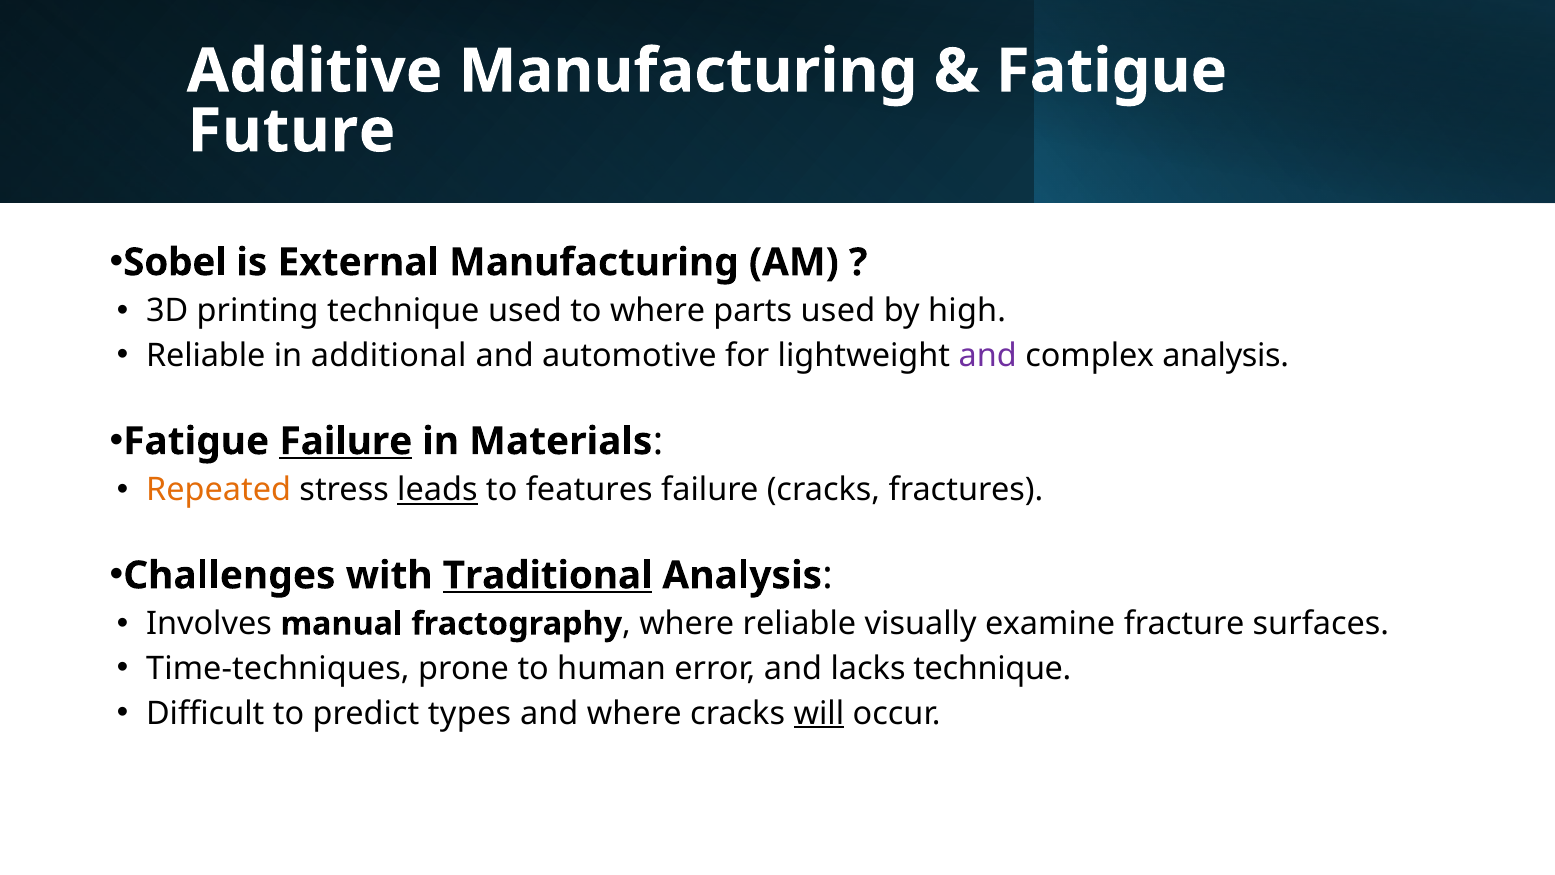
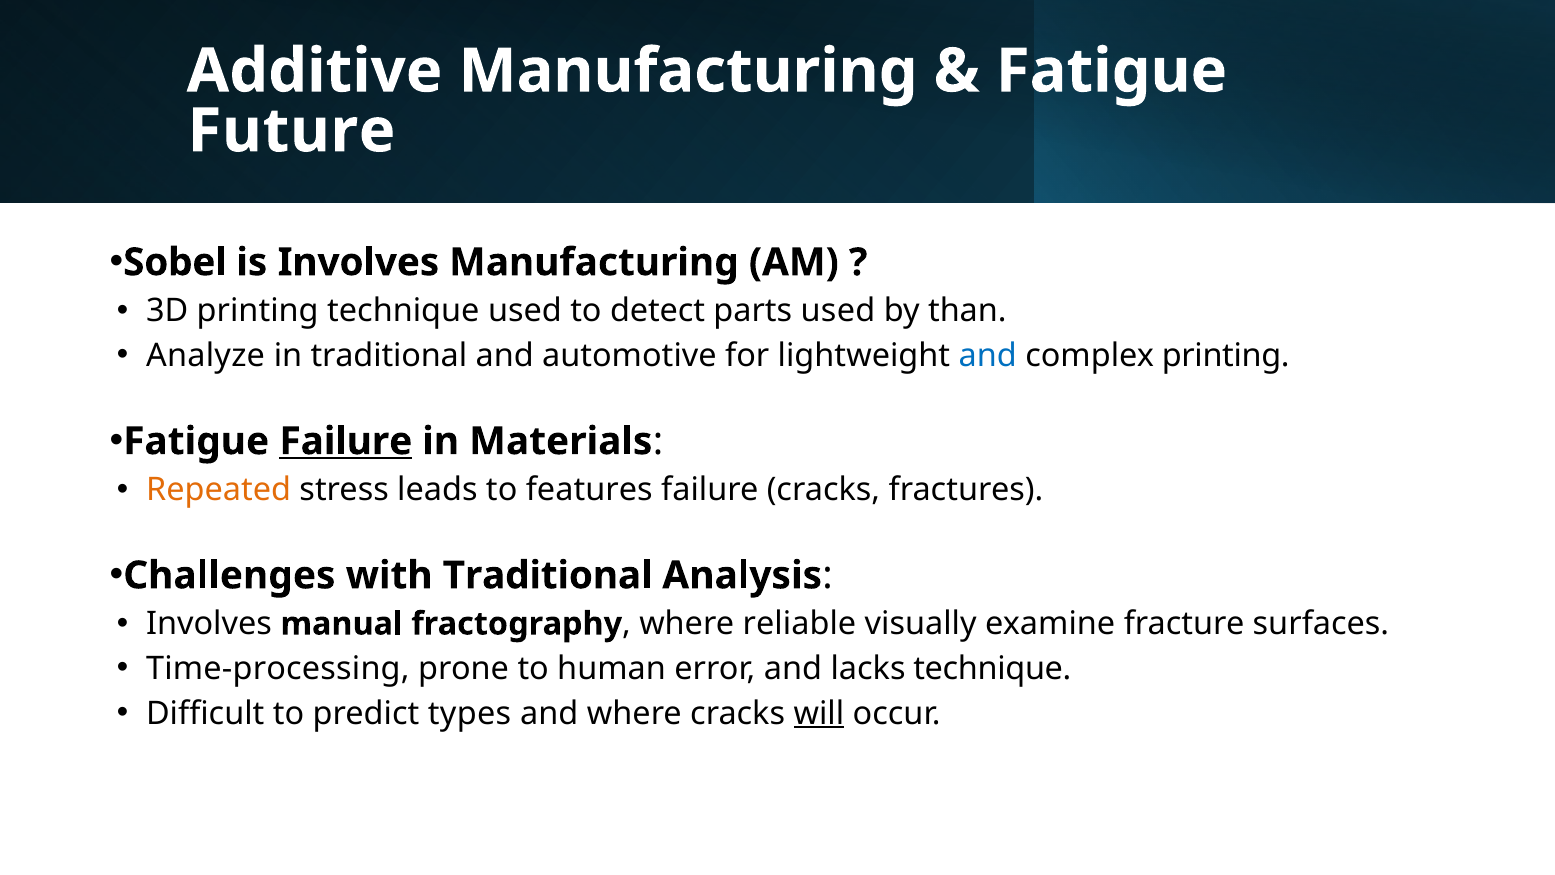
is External: External -> Involves (358, 262)
to where: where -> detect (658, 311)
high: high -> than (967, 311)
Reliable: Reliable -> Analyze (206, 355)
in additional: additional -> traditional (389, 355)
and colour: purple -> blue (988, 355)
complex analysis: analysis -> printing (1226, 355)
leads underline: present -> none (437, 489)
Traditional underline: present -> none (548, 575)
Time-techniques: Time-techniques -> Time-processing (278, 668)
